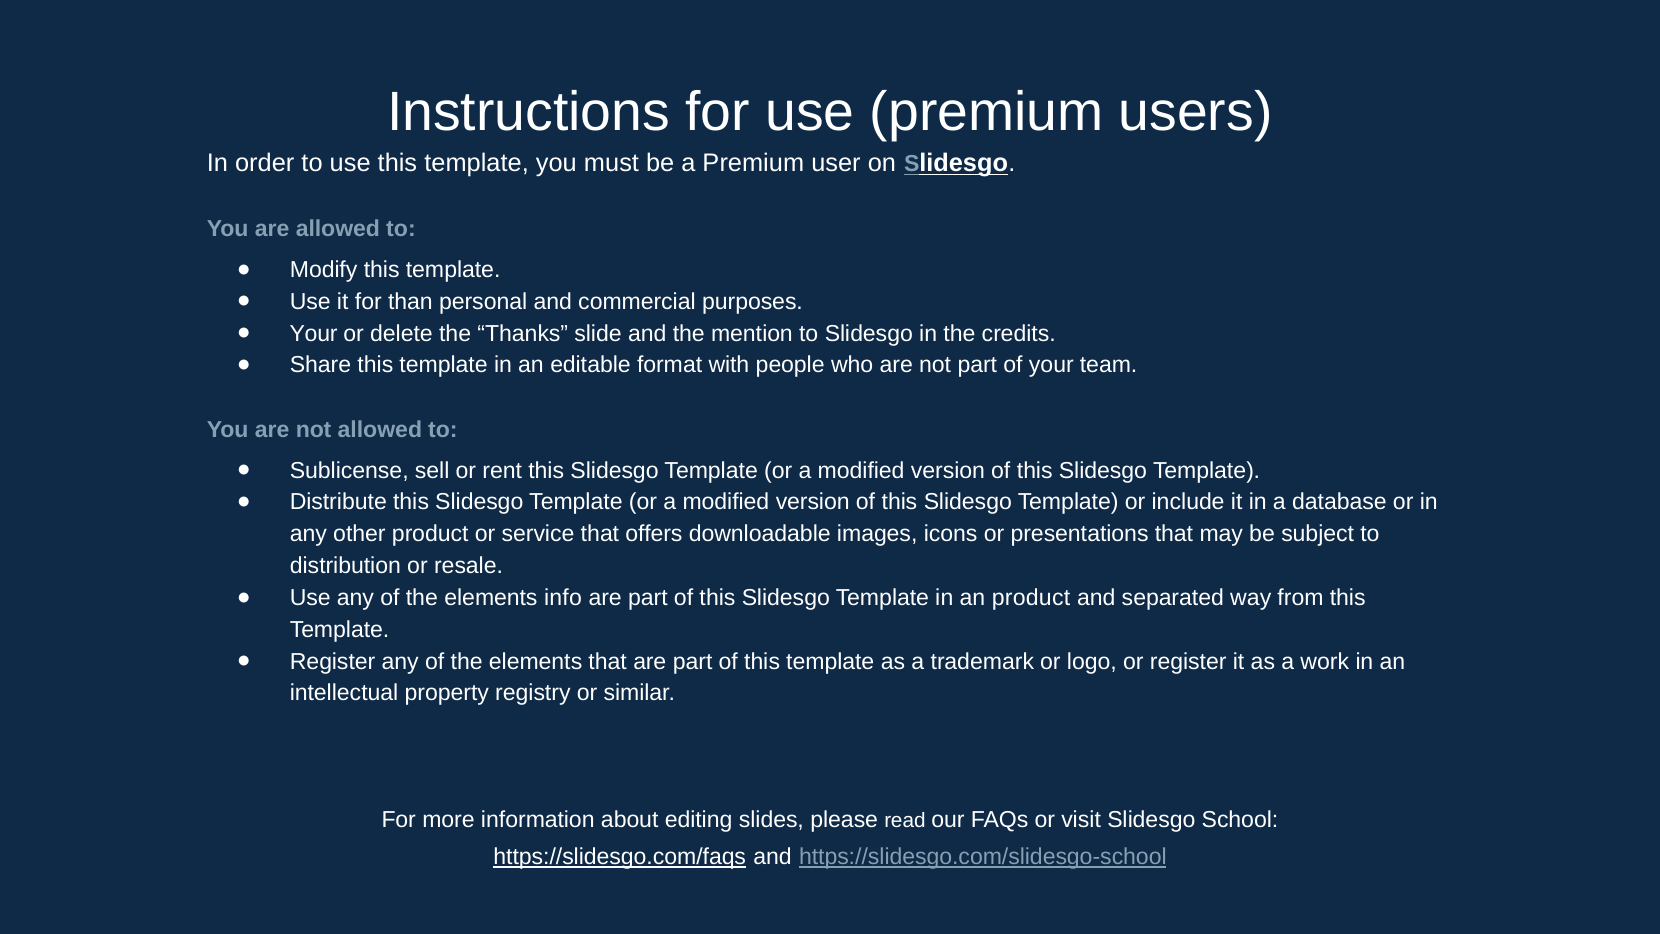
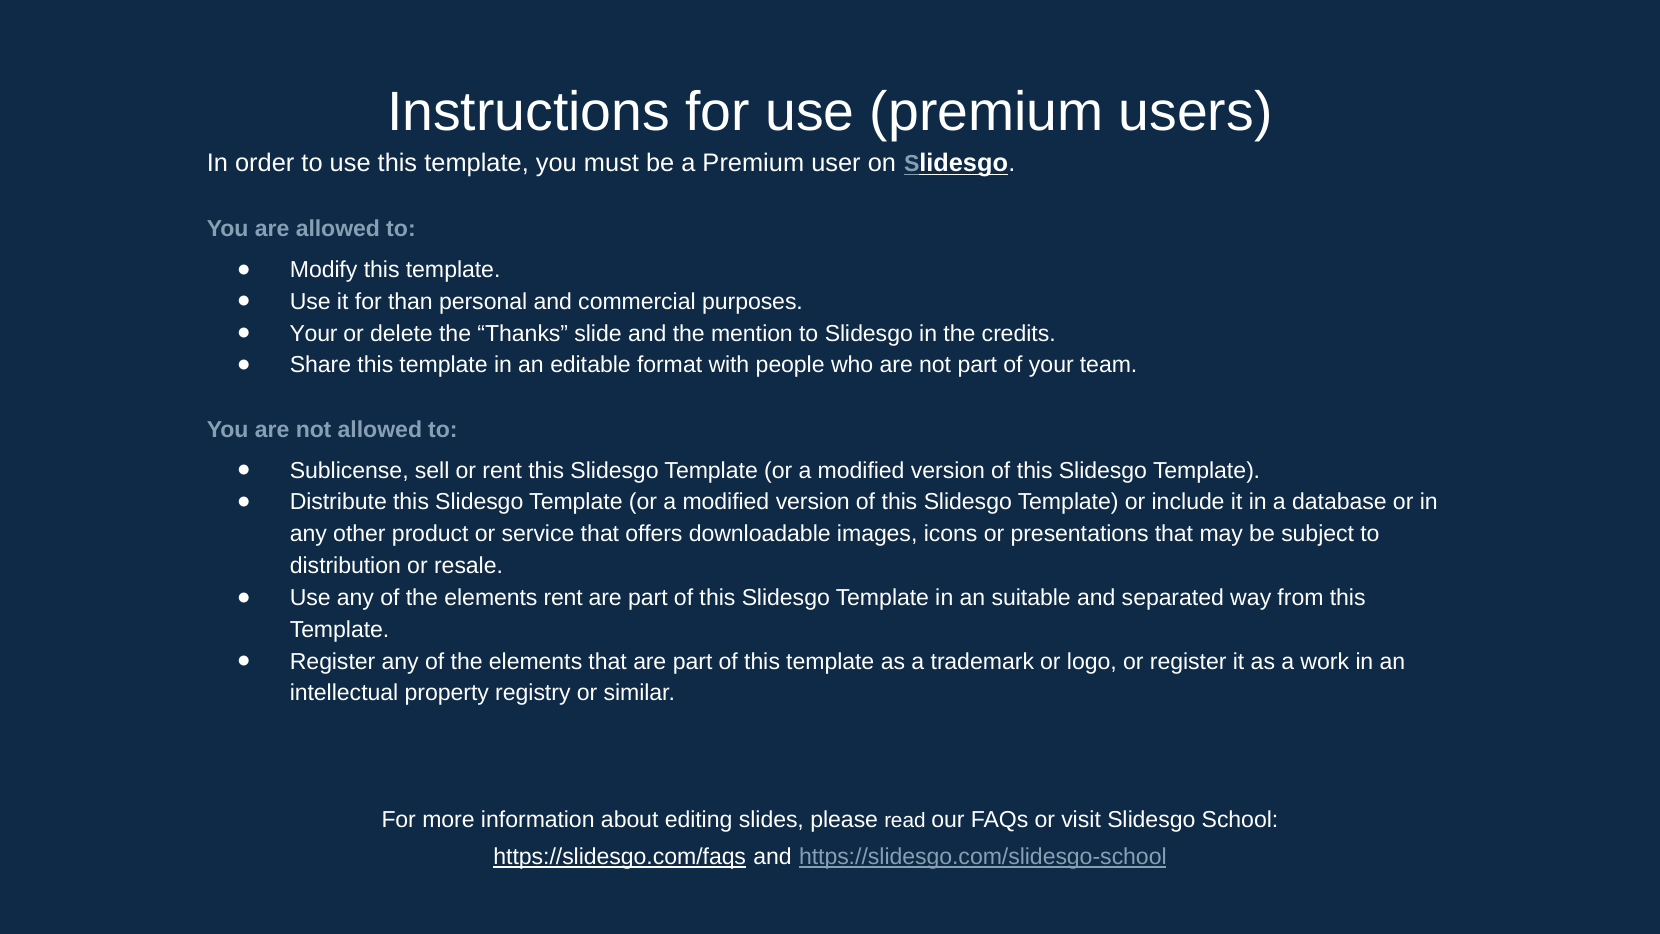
elements info: info -> rent (563, 598)
an product: product -> suitable (1031, 598)
